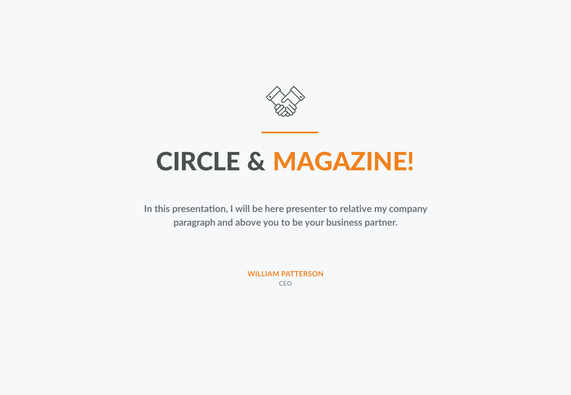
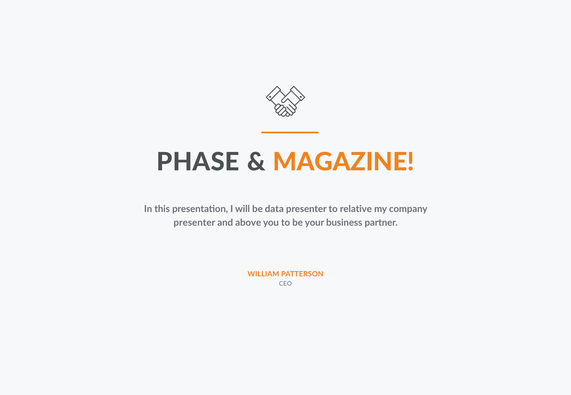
CIRCLE: CIRCLE -> PHASE (198, 162)
here: here -> data (274, 209)
paragraph: paragraph -> presenter (194, 223)
